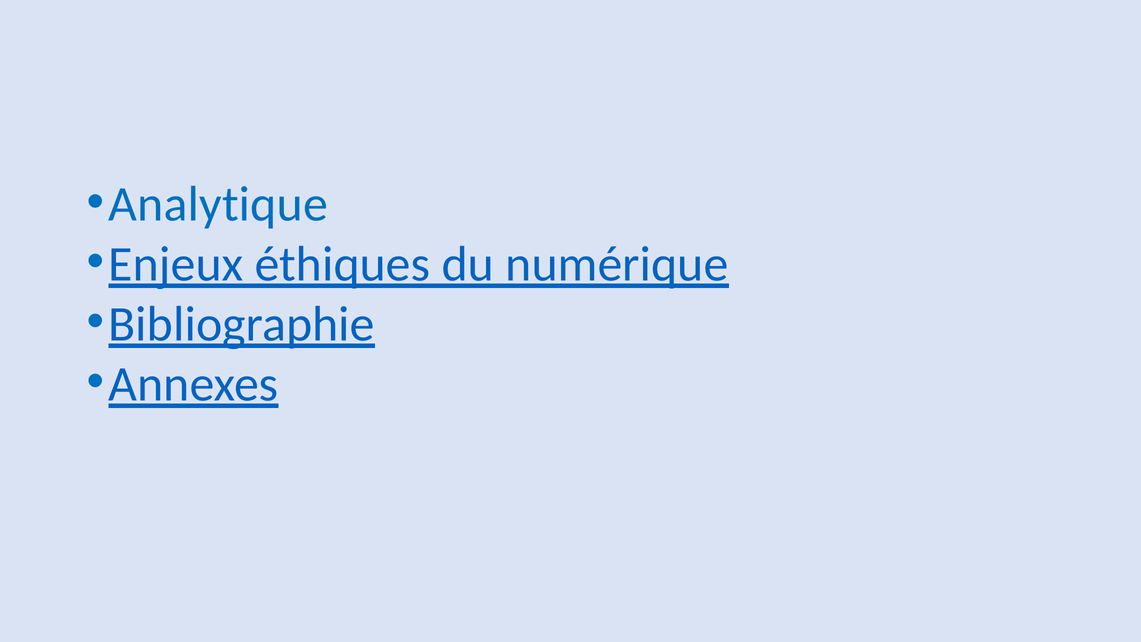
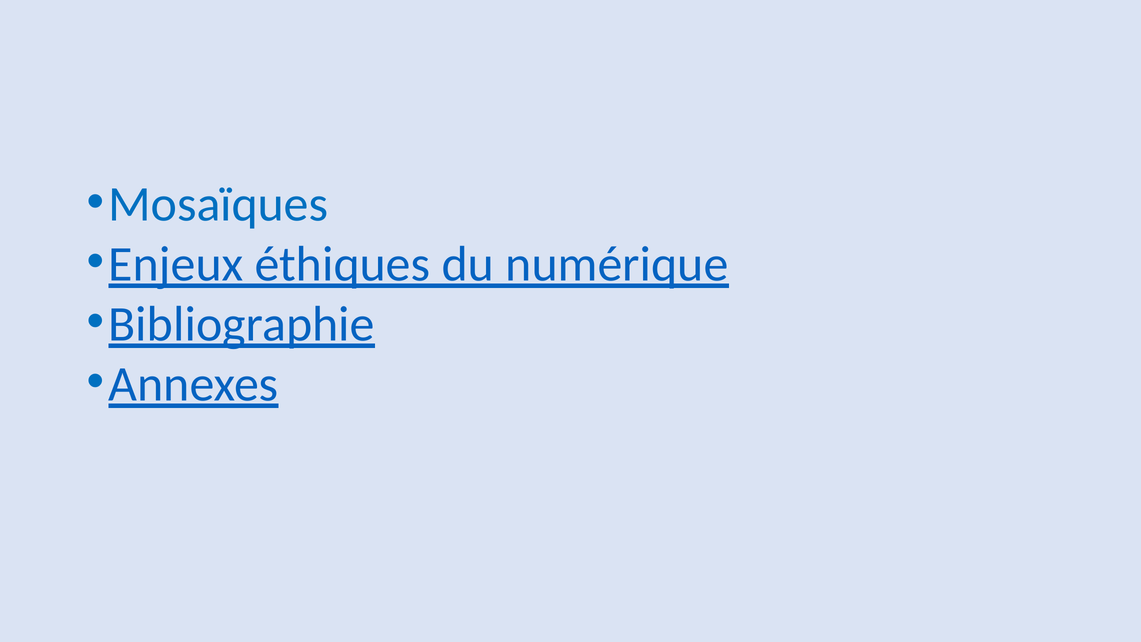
Analytique: Analytique -> Mosaïques (218, 204)
